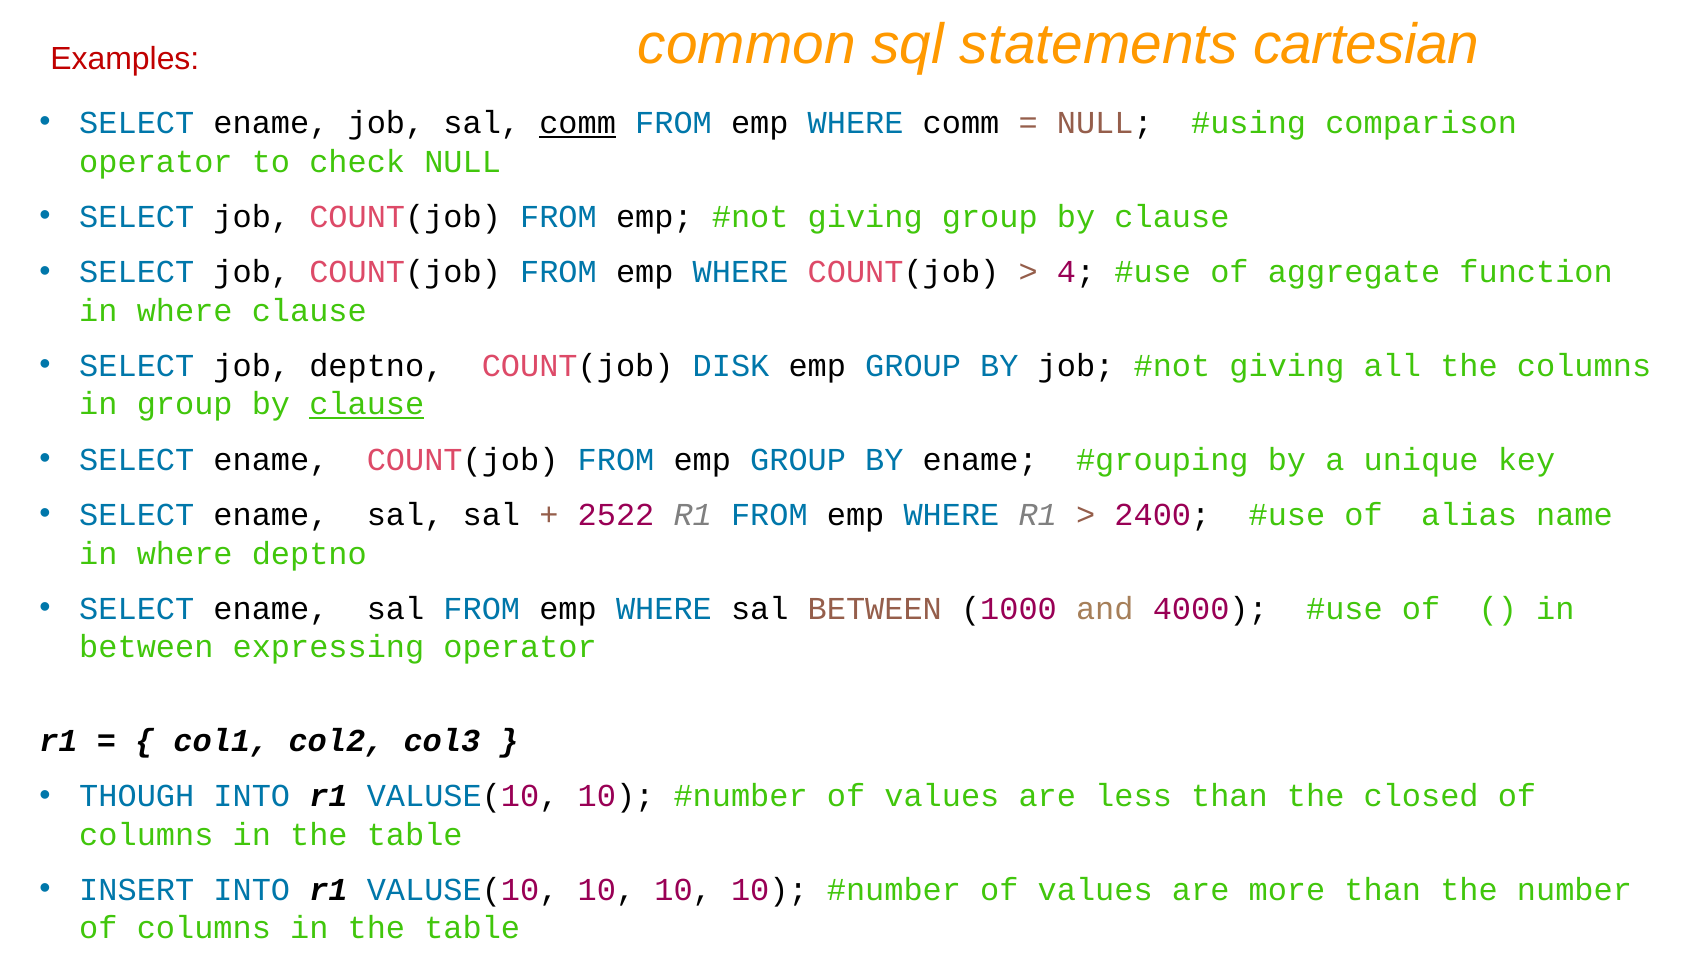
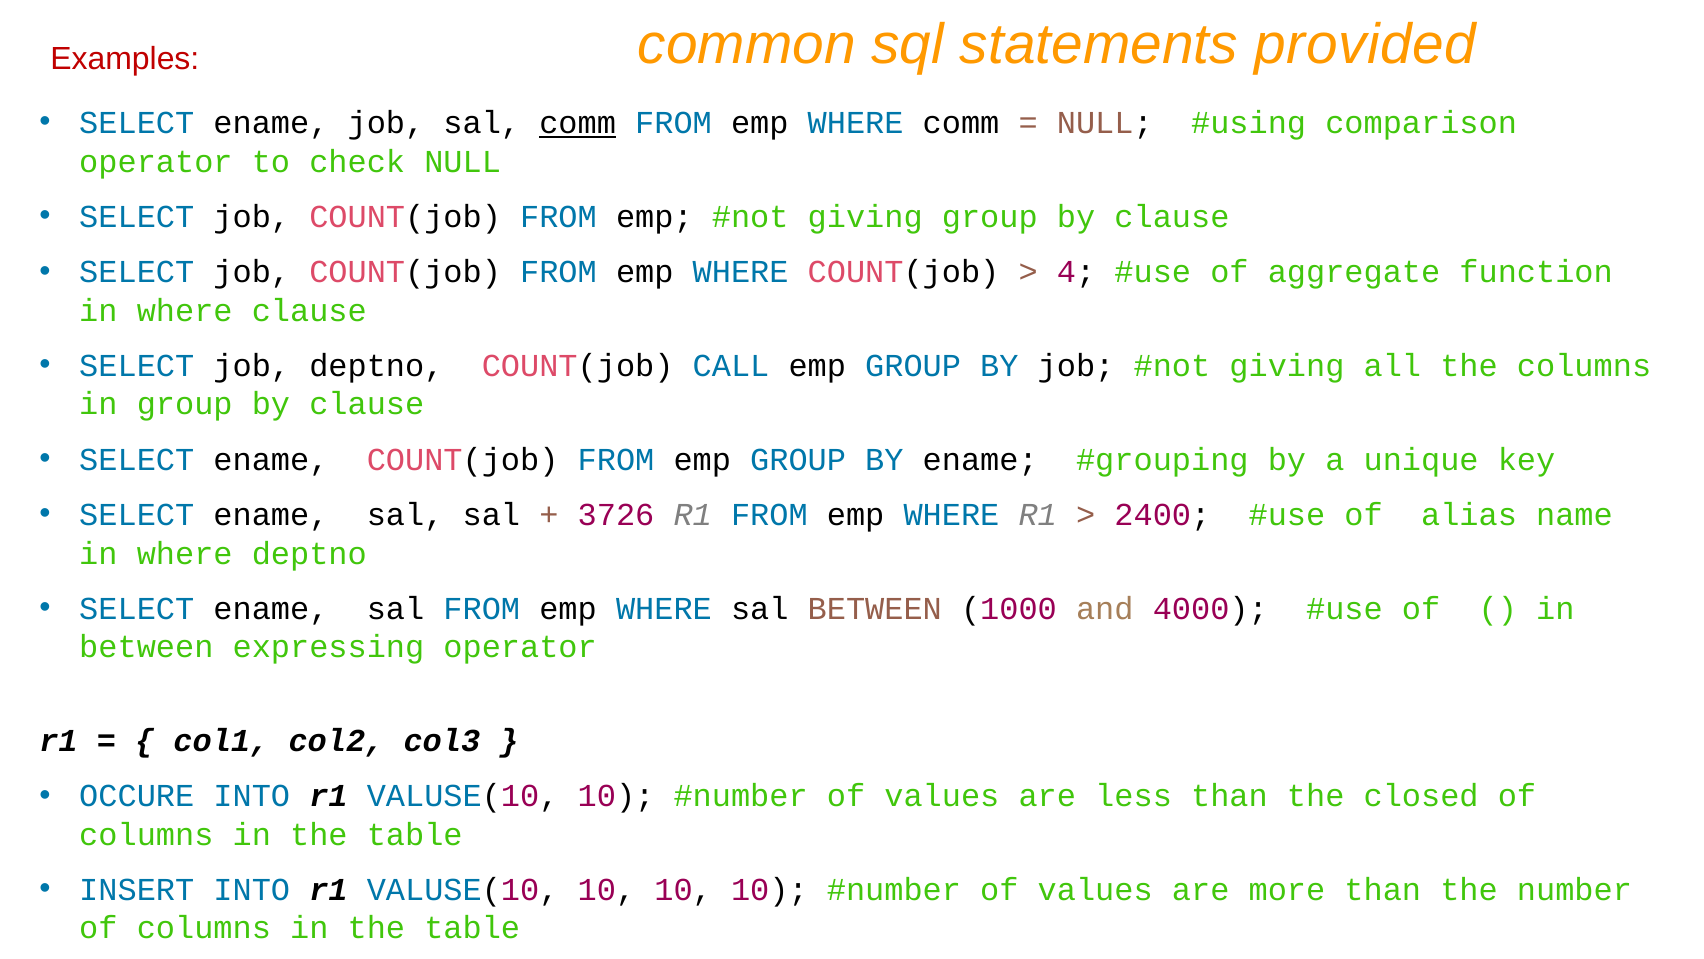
cartesian: cartesian -> provided (1365, 44)
DISK: DISK -> CALL (731, 366)
clause underline: present -> none (367, 404)
2522: 2522 -> 3726 (616, 515)
THOUGH: THOUGH -> OCCURE (137, 796)
